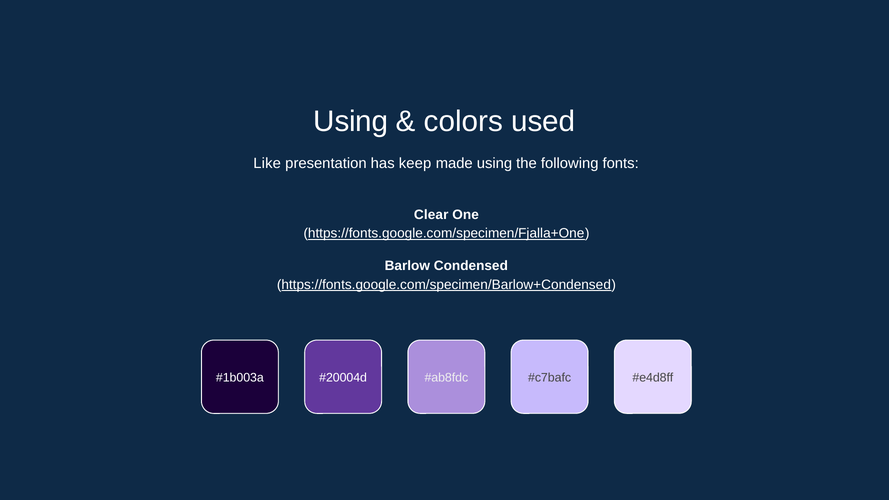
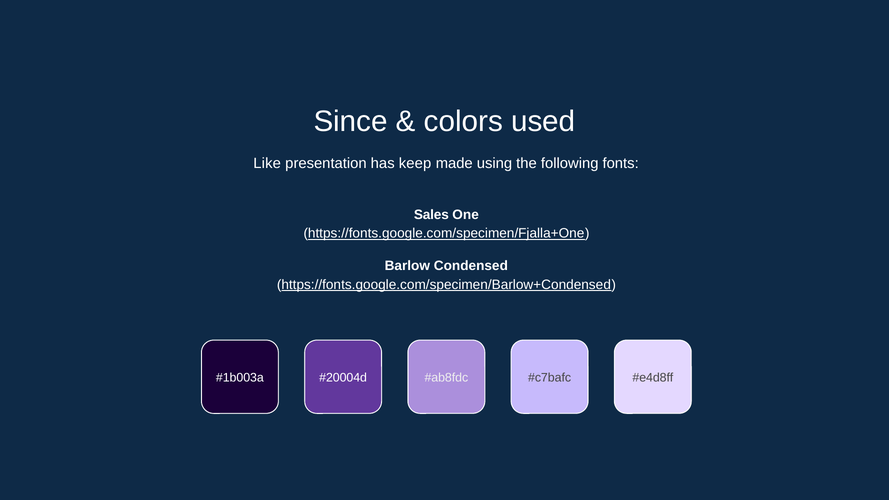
Using: Using -> Since (351, 122)
Clear: Clear -> Sales (431, 215)
